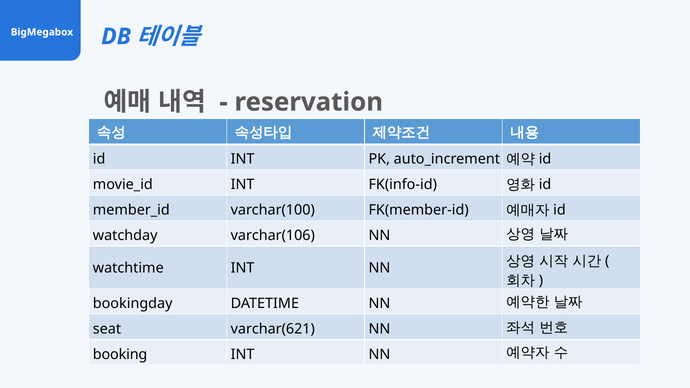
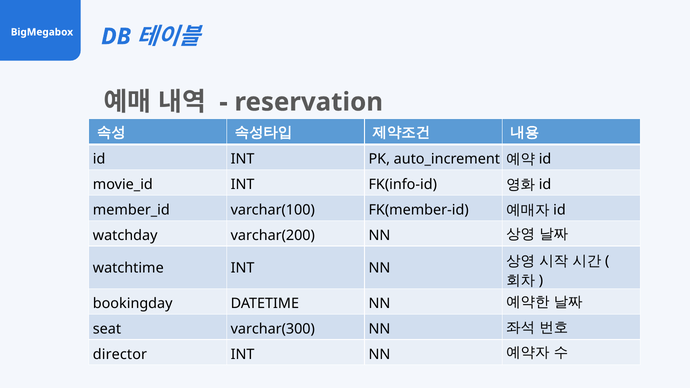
varchar(106: varchar(106 -> varchar(200 (273, 235)
varchar(621: varchar(621 -> varchar(300 (273, 329)
booking: booking -> director (120, 354)
